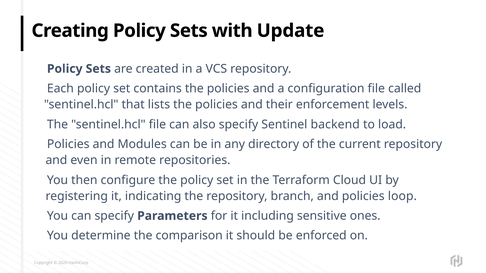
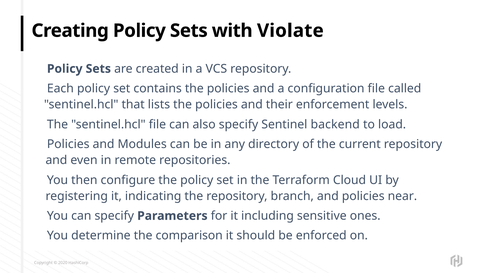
Update: Update -> Violate (290, 31)
loop: loop -> near (402, 196)
